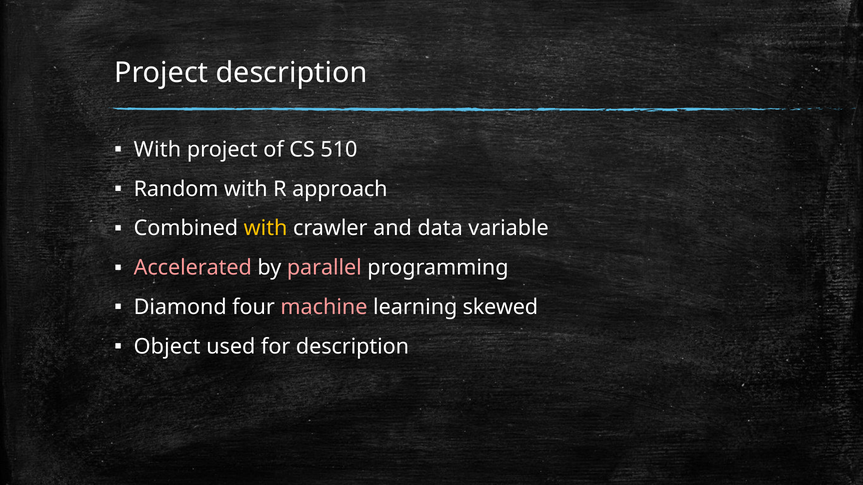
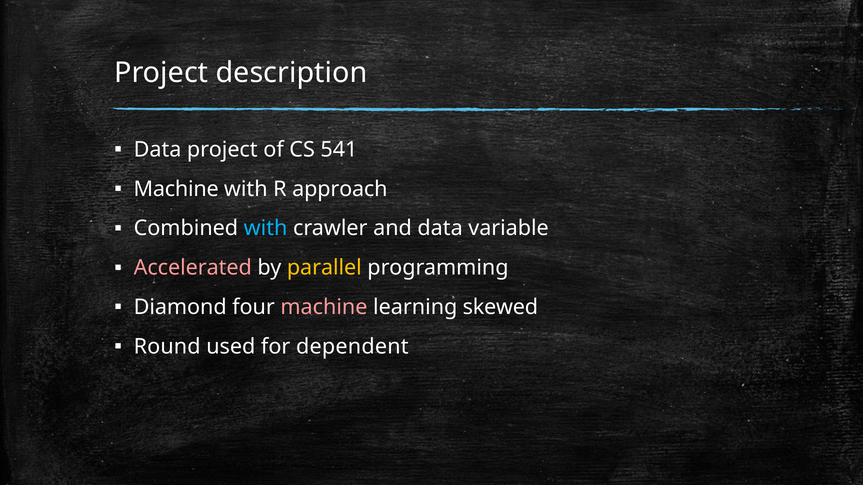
With: With -> Data (158, 150)
510: 510 -> 541 (339, 150)
Random: Random -> Machine (176, 189)
with colour: yellow -> light blue (266, 229)
parallel colour: pink -> yellow (324, 268)
Object: Object -> Round (167, 347)
for description: description -> dependent (352, 347)
